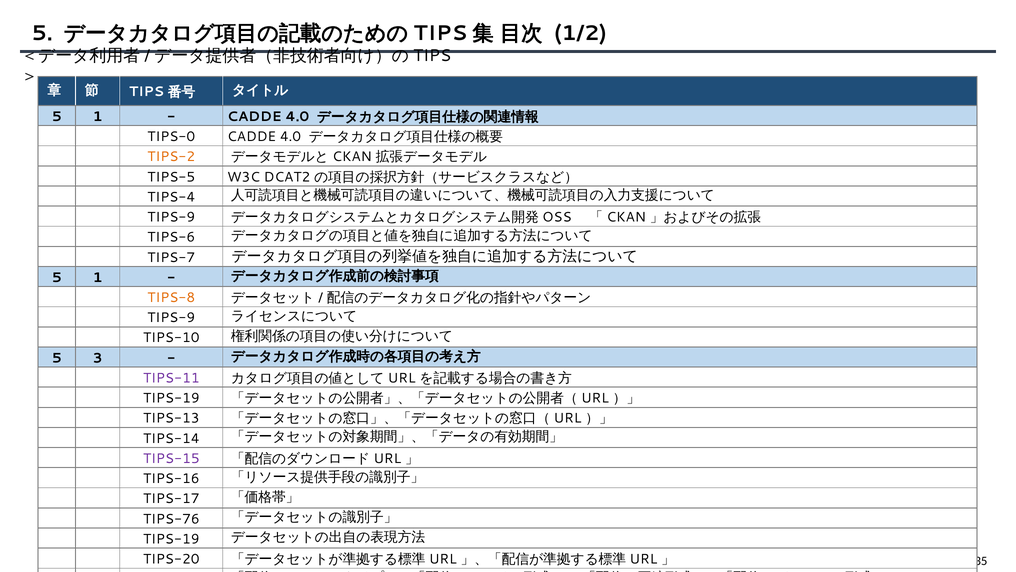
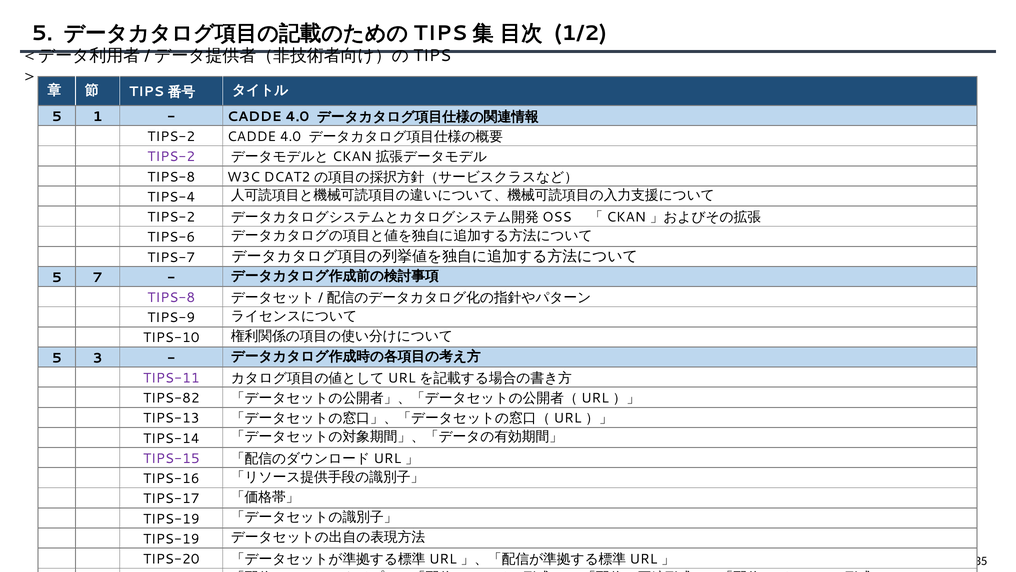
TIPS-0: TIPS-0 -> TIPS-2 (171, 137)
TIPS-2 colour: orange -> purple (171, 157)
TIPS-5: TIPS-5 -> TIPS-8 (171, 177)
TIPS-9: TIPS-9 -> TIPS-2 (171, 217)
1: 1 -> 7 (98, 277)
TIPS-8 colour: orange -> purple (171, 297)
TIPS-19: TIPS-19 -> TIPS-82 (171, 398)
TIPS-76: TIPS-76 -> TIPS-19 (171, 519)
